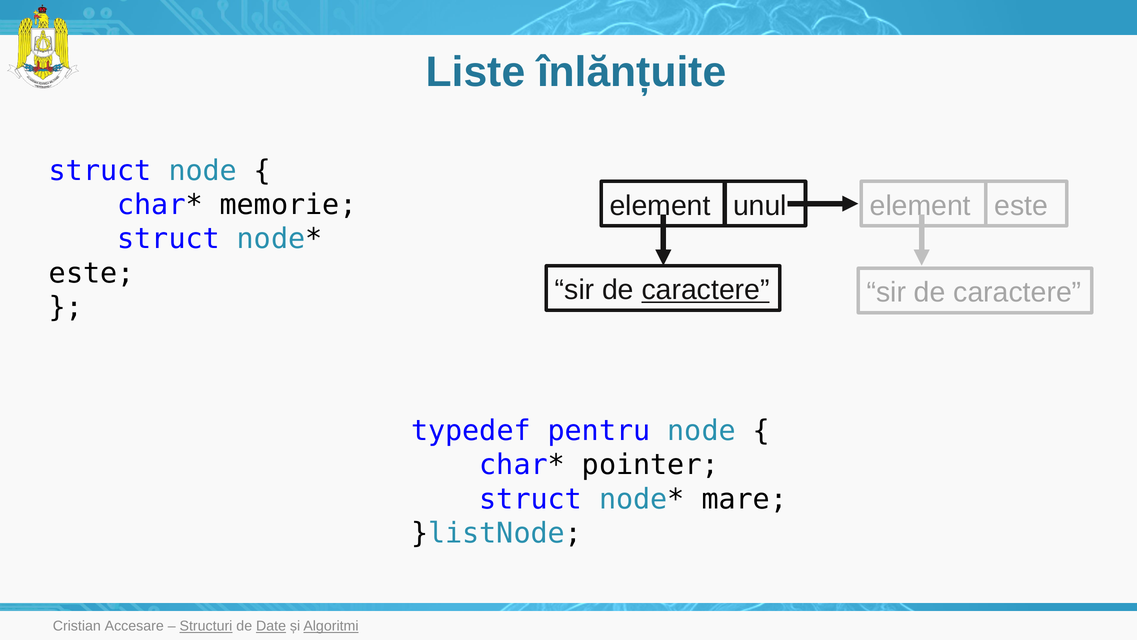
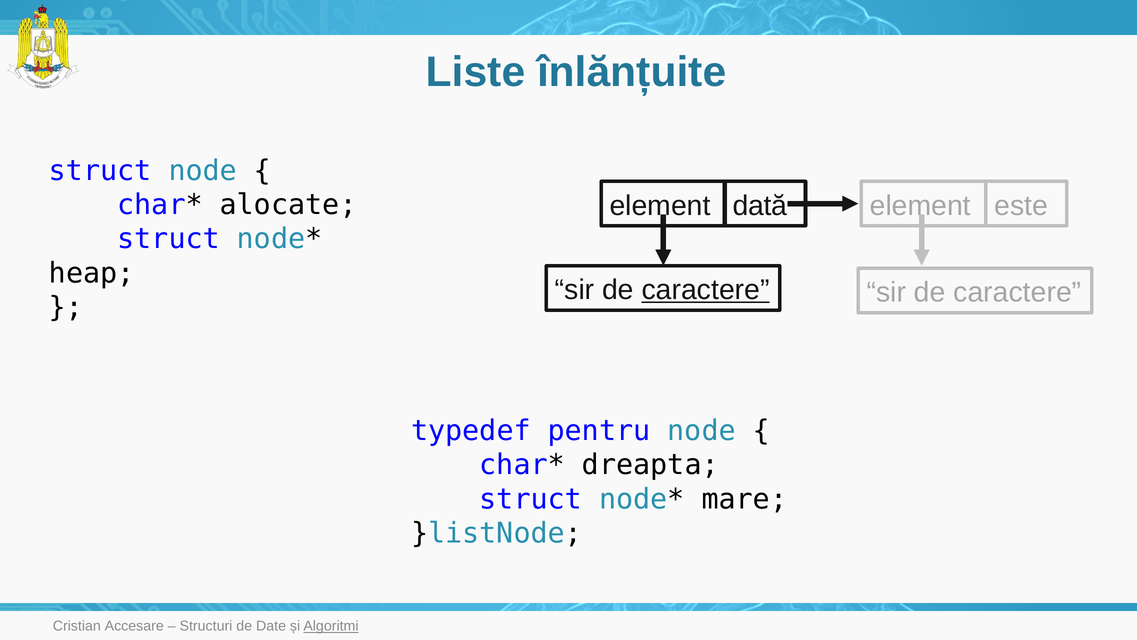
memorie: memorie -> alocate (288, 205)
unul: unul -> dată (760, 205)
este: este -> heap (92, 273)
pointer: pointer -> dreapta (650, 465)
Structuri underline: present -> none (206, 626)
Date underline: present -> none (271, 626)
